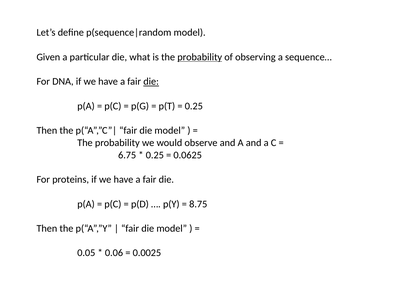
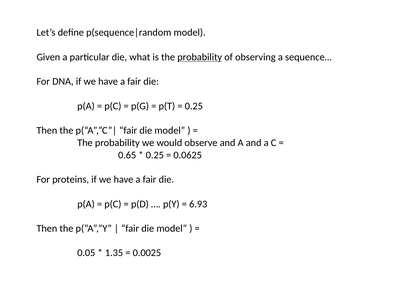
die underline: present -> none (151, 82)
6.75: 6.75 -> 0.65 (127, 155)
8.75: 8.75 -> 6.93 (198, 204)
0.06: 0.06 -> 1.35 (114, 253)
